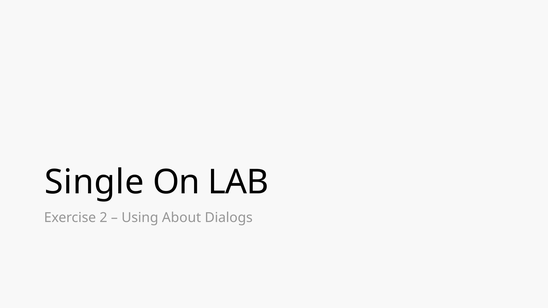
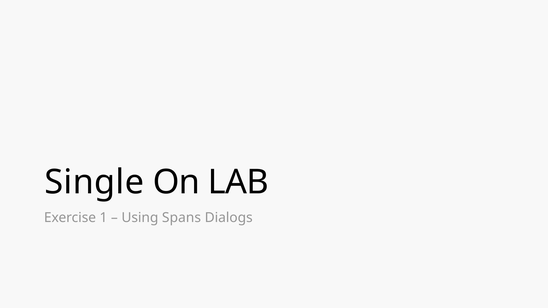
2: 2 -> 1 (103, 218)
About: About -> Spans (181, 218)
